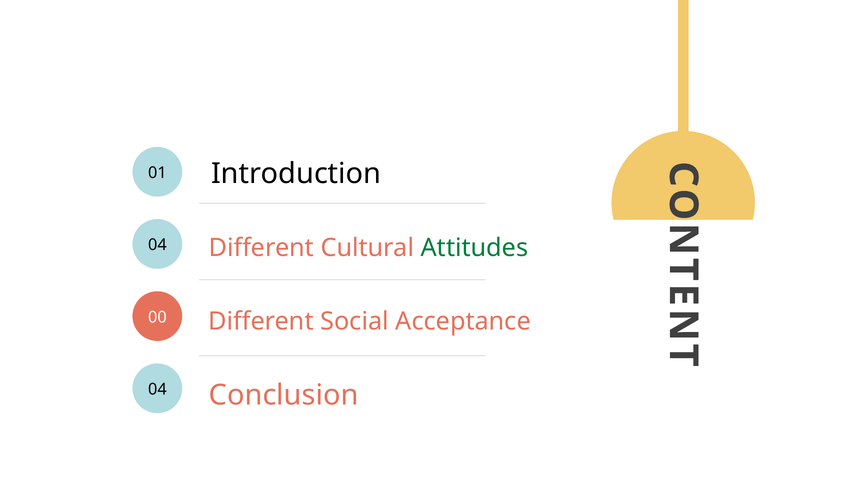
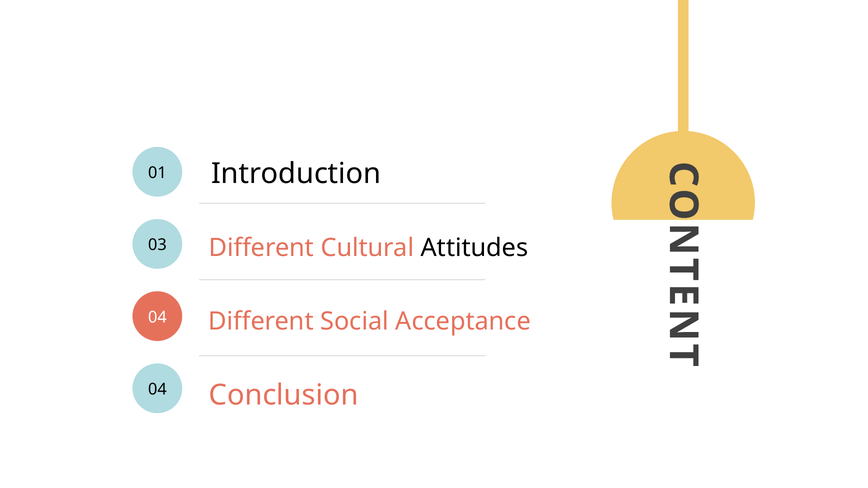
4: 4 -> 3 (162, 245)
Attitudes colour: green -> black (475, 248)
0: 0 -> 4 (162, 317)
